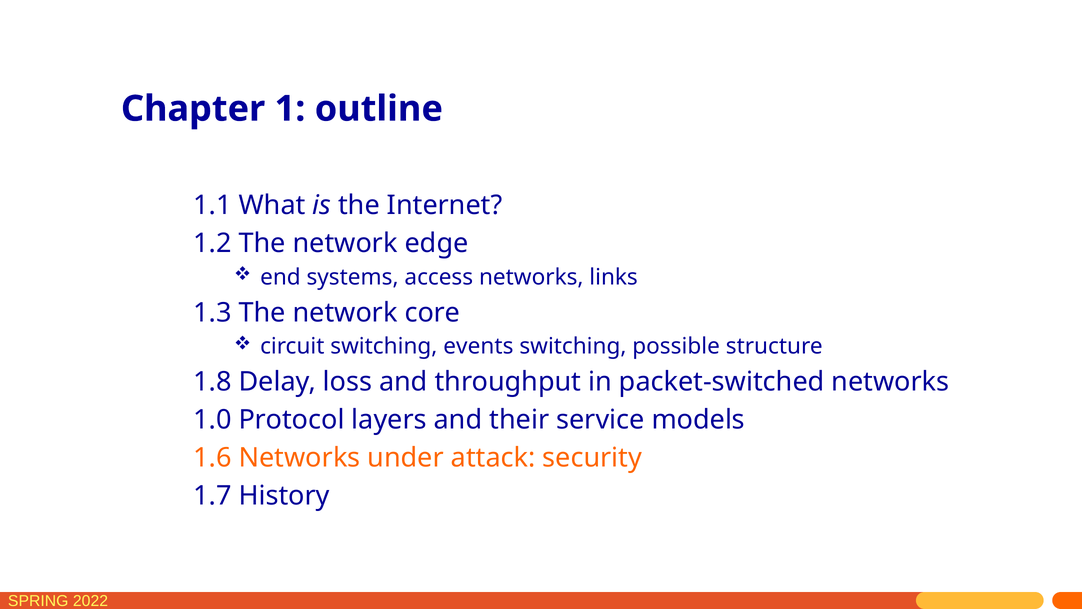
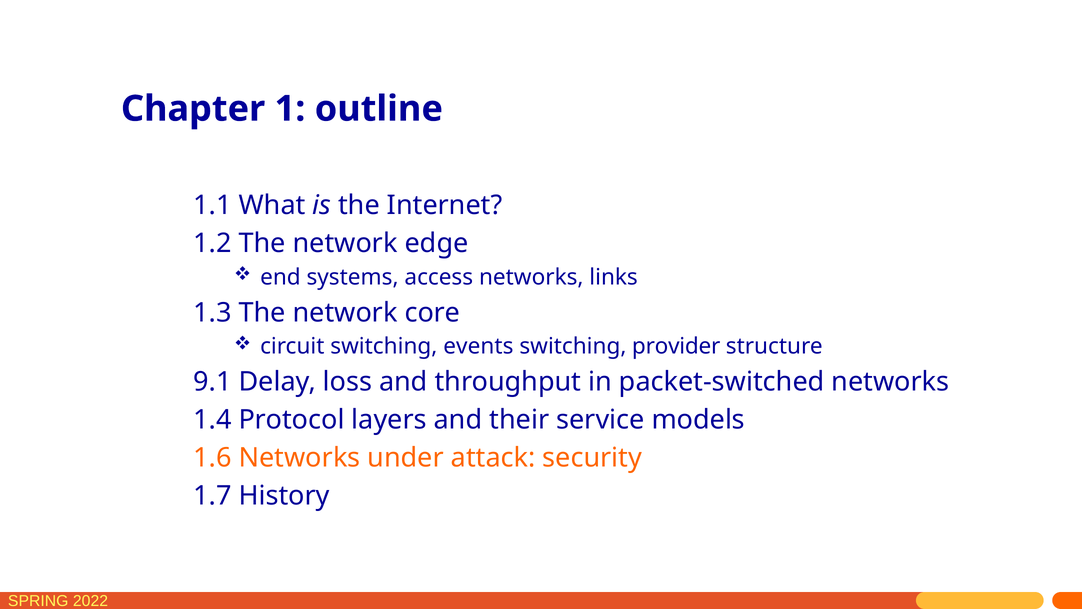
possible: possible -> provider (676, 346)
1.8: 1.8 -> 9.1 (213, 382)
1.0: 1.0 -> 1.4 (213, 420)
